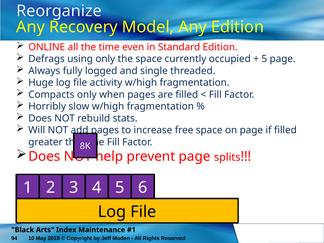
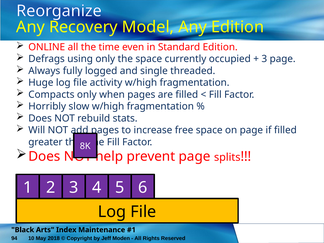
5: 5 -> 3 (264, 59)
